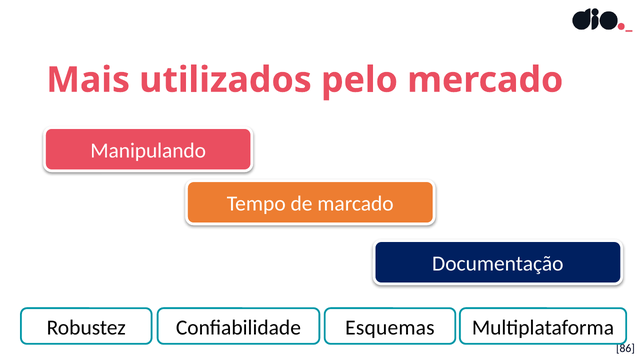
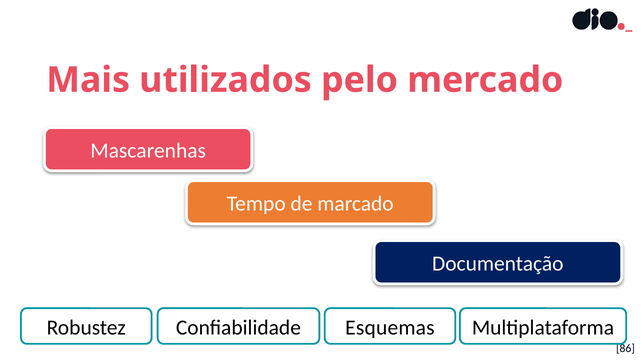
Manipulando: Manipulando -> Mascarenhas (148, 151)
